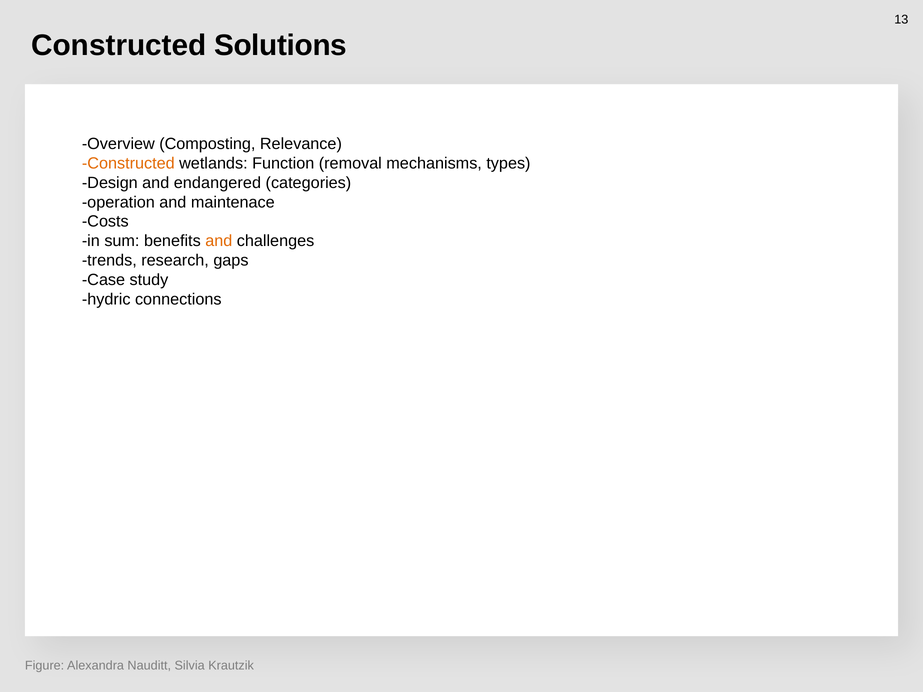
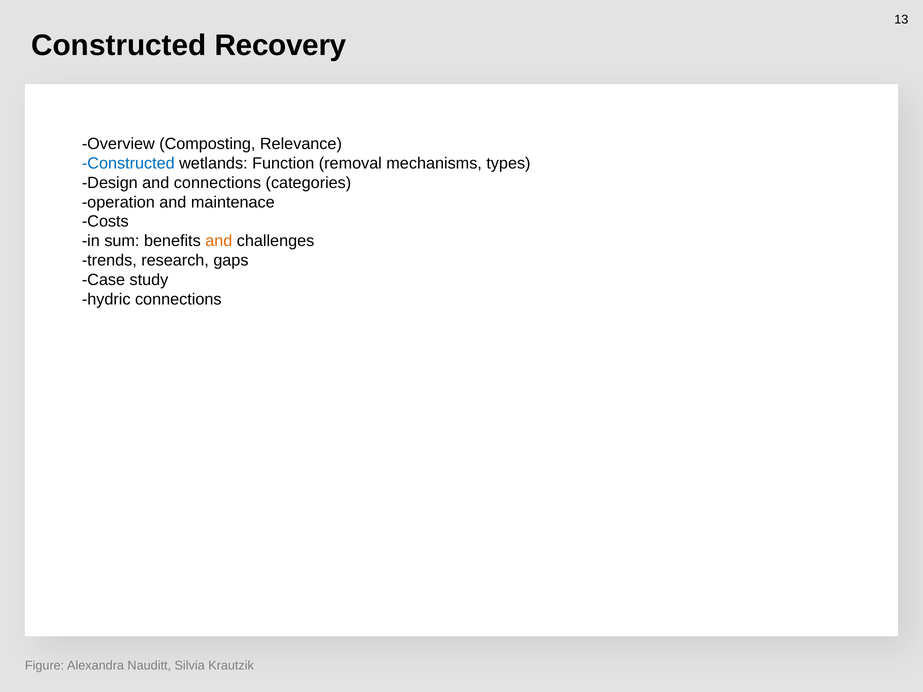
Solutions: Solutions -> Recovery (281, 46)
Constructed colour: orange -> blue (128, 163)
and endangered: endangered -> connections (217, 183)
